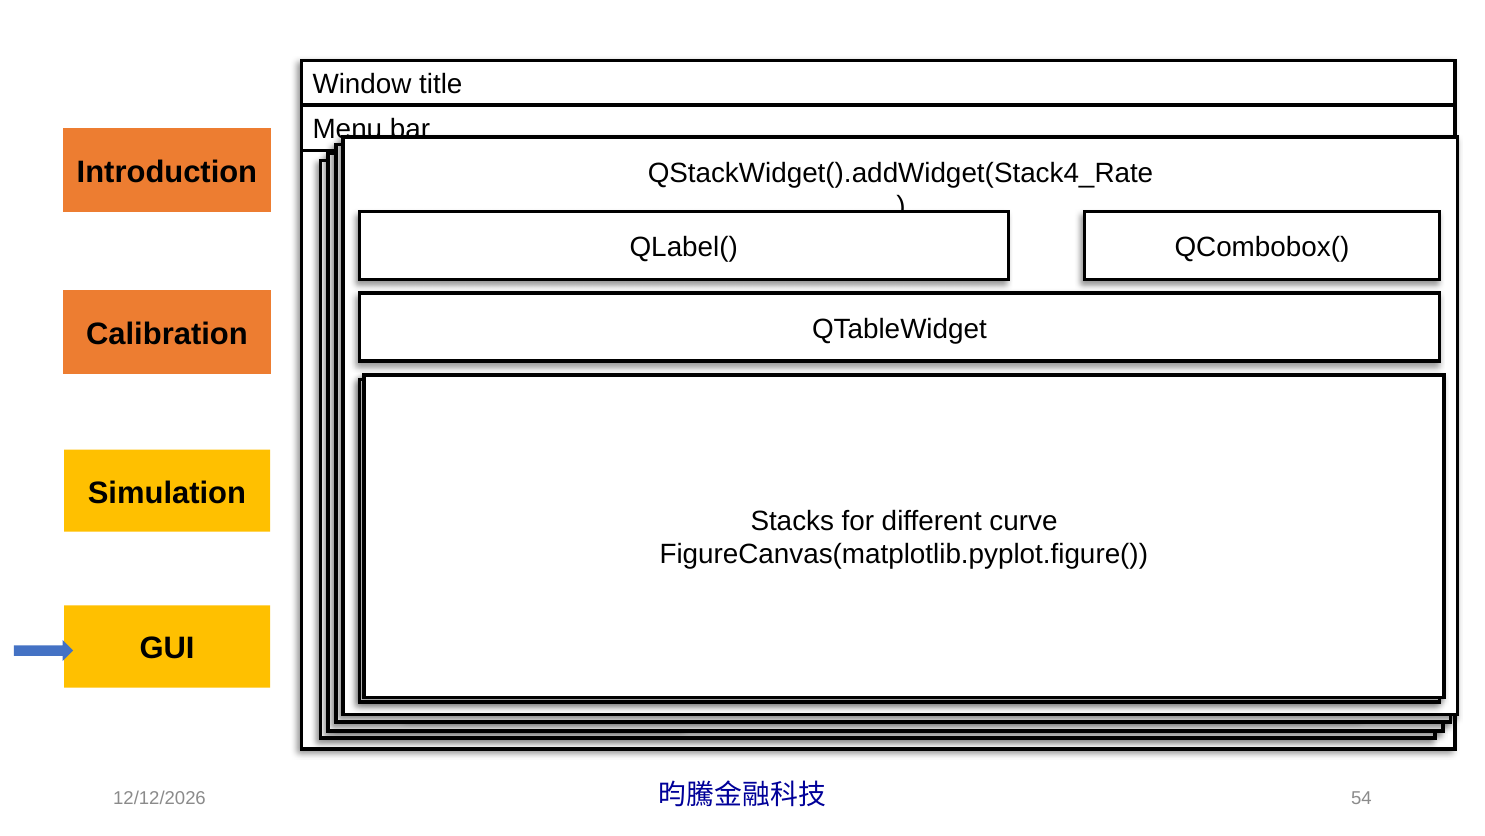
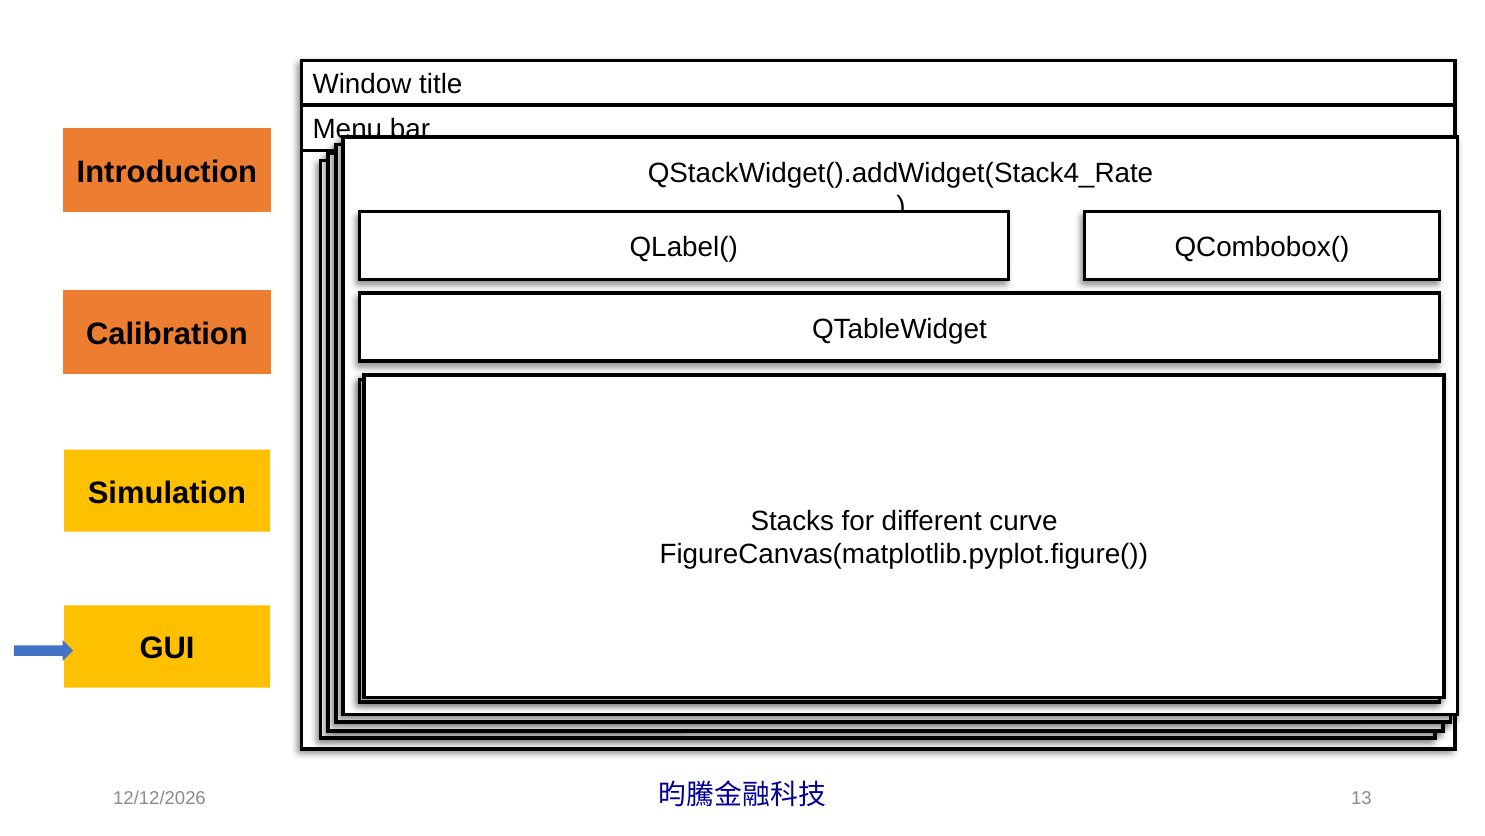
54: 54 -> 13 (1361, 798)
